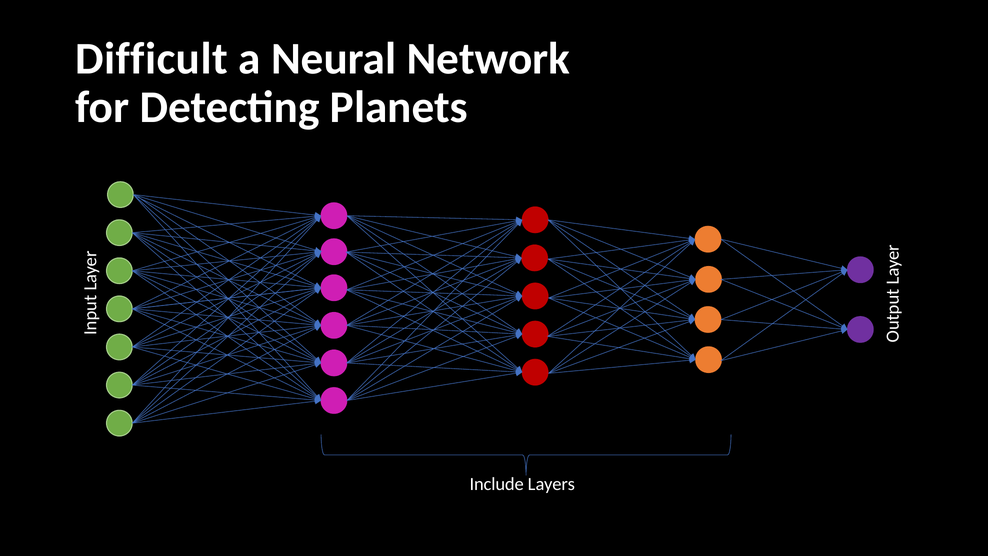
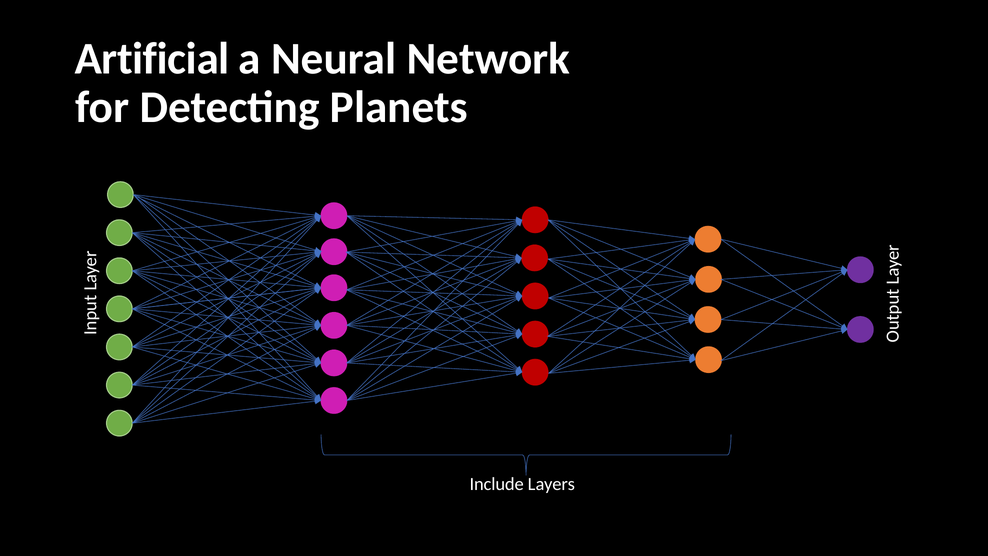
Difficult: Difficult -> Artificial (152, 59)
